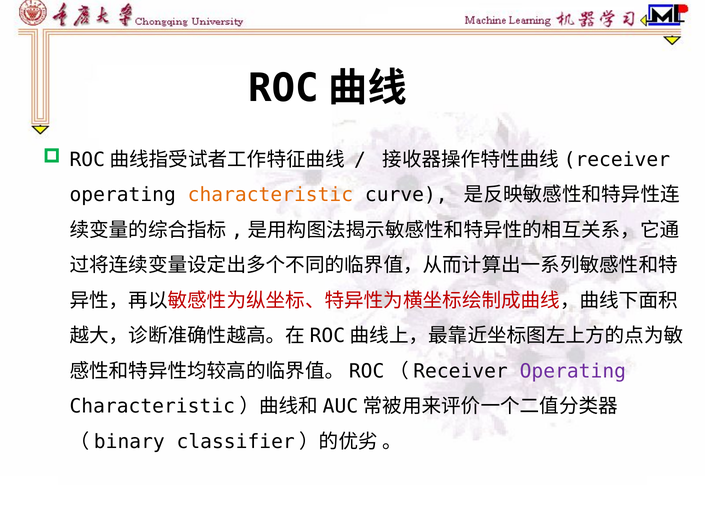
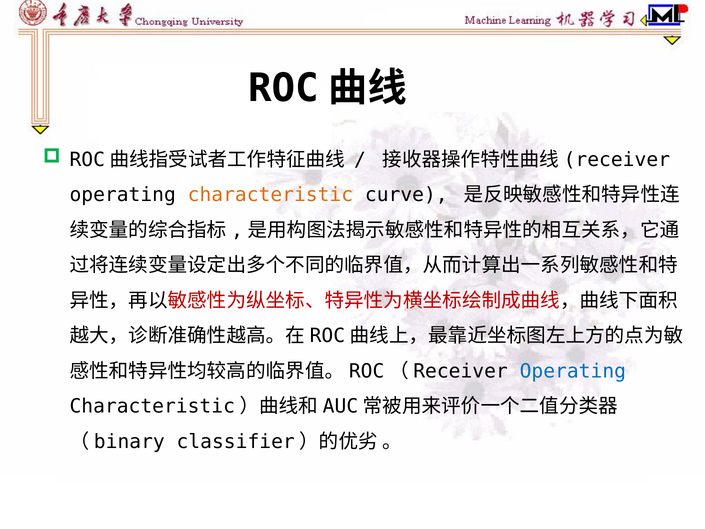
Operating colour: purple -> blue (573, 371)
